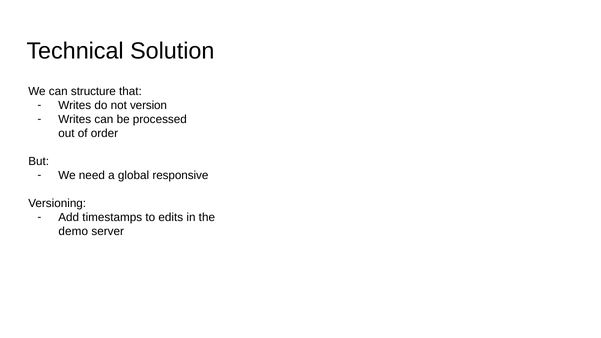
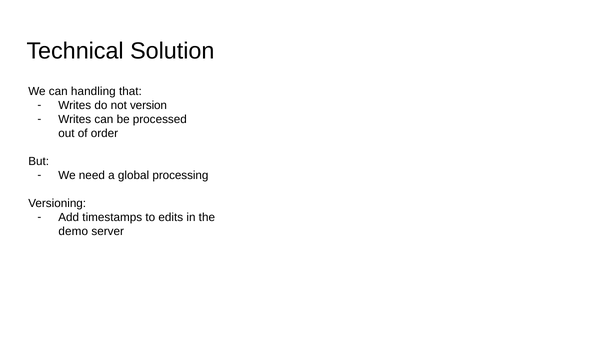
structure: structure -> handling (93, 91)
responsive: responsive -> processing (180, 176)
